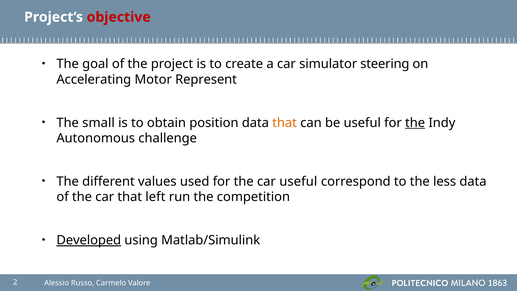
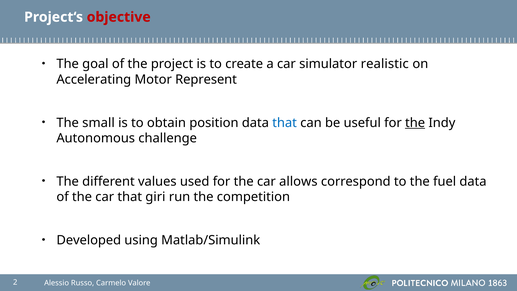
steering: steering -> realistic (385, 64)
that colour: orange -> blue (285, 123)
car useful: useful -> allows (298, 181)
less: less -> fuel (445, 181)
left: left -> giri (155, 197)
Developed underline: present -> none (89, 240)
